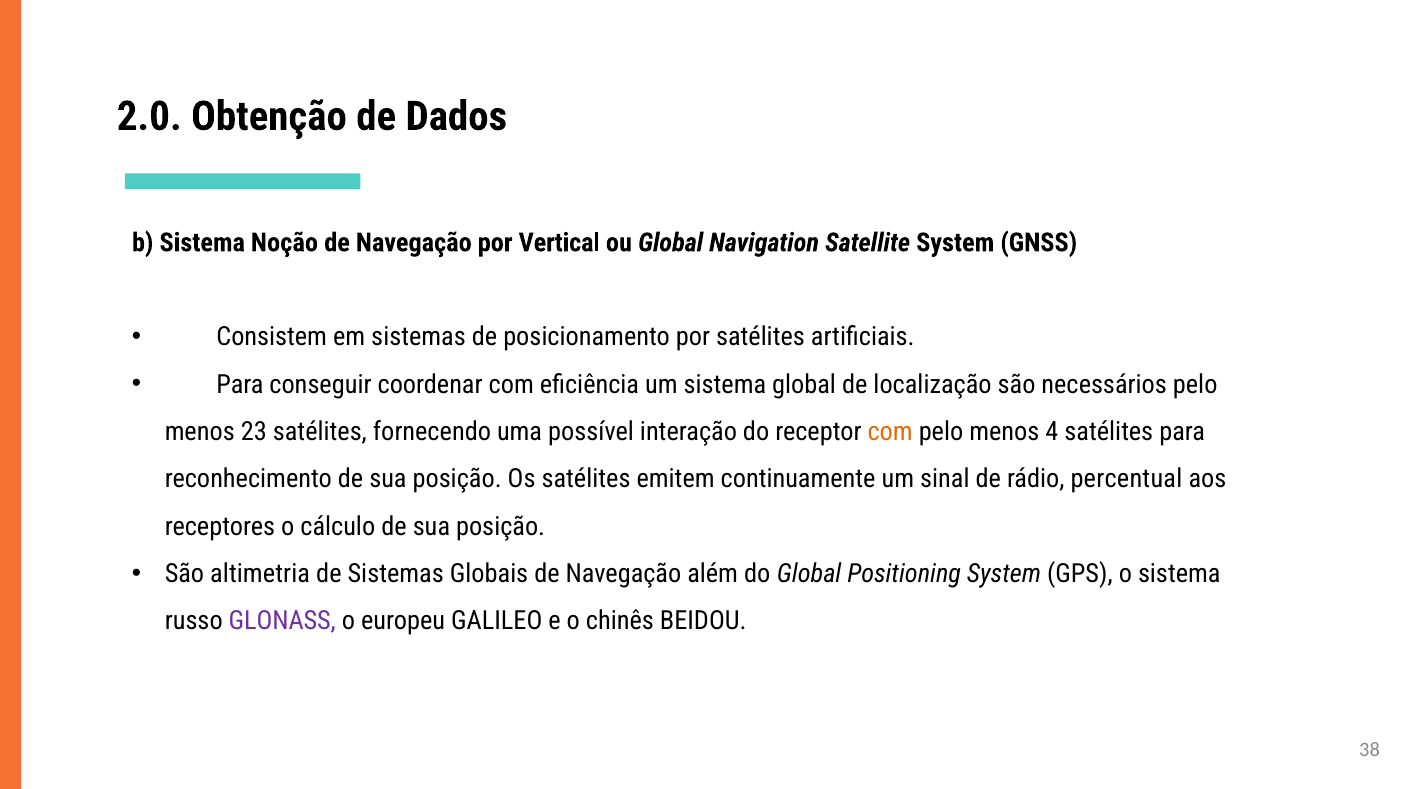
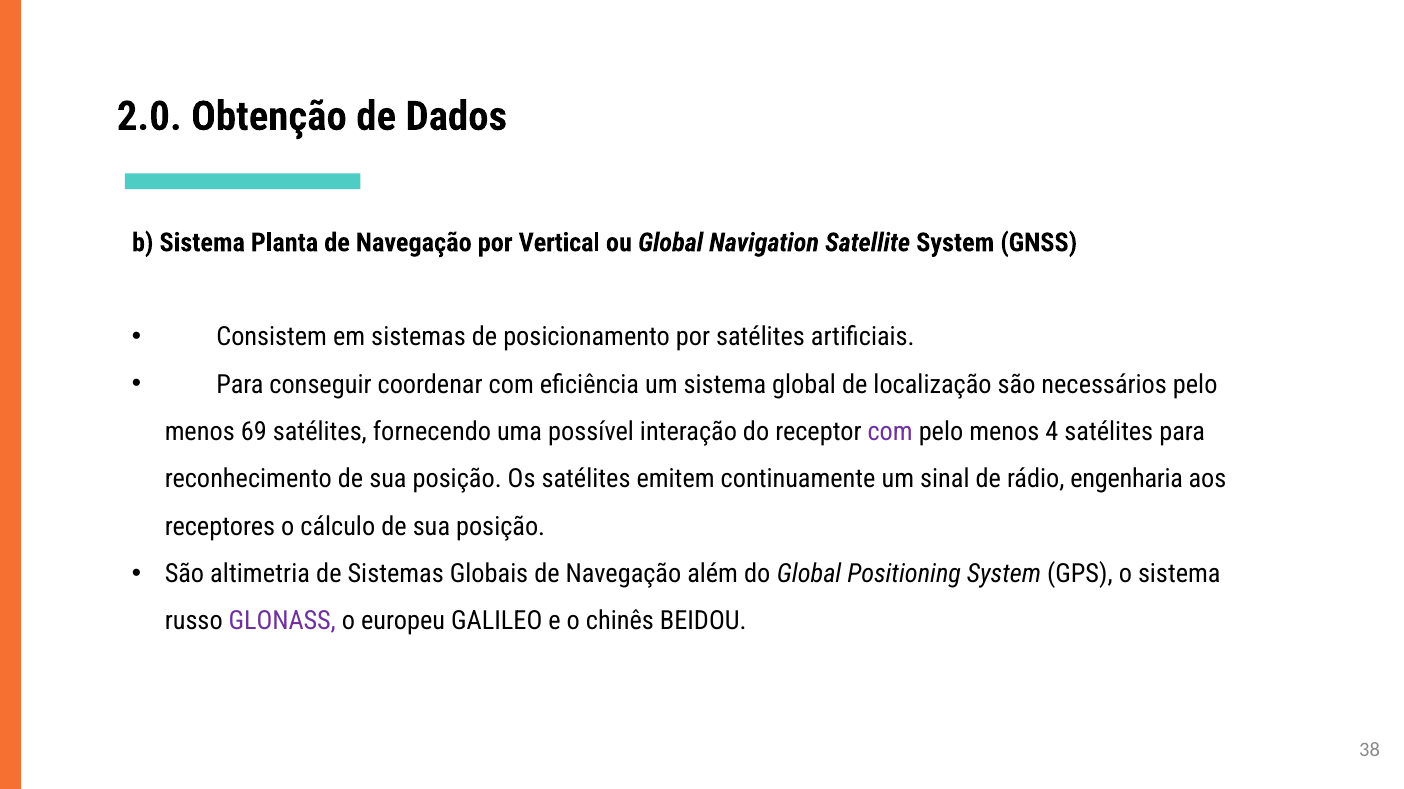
Noção: Noção -> Planta (285, 243)
23: 23 -> 69 (254, 432)
com colour: orange -> purple (890, 432)
percentual: percentual -> engenharia (1127, 480)
